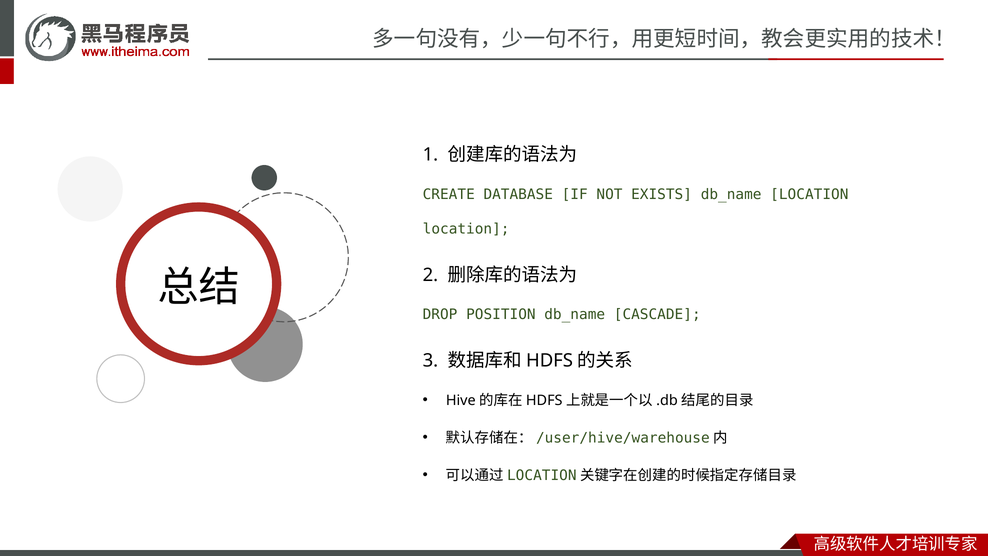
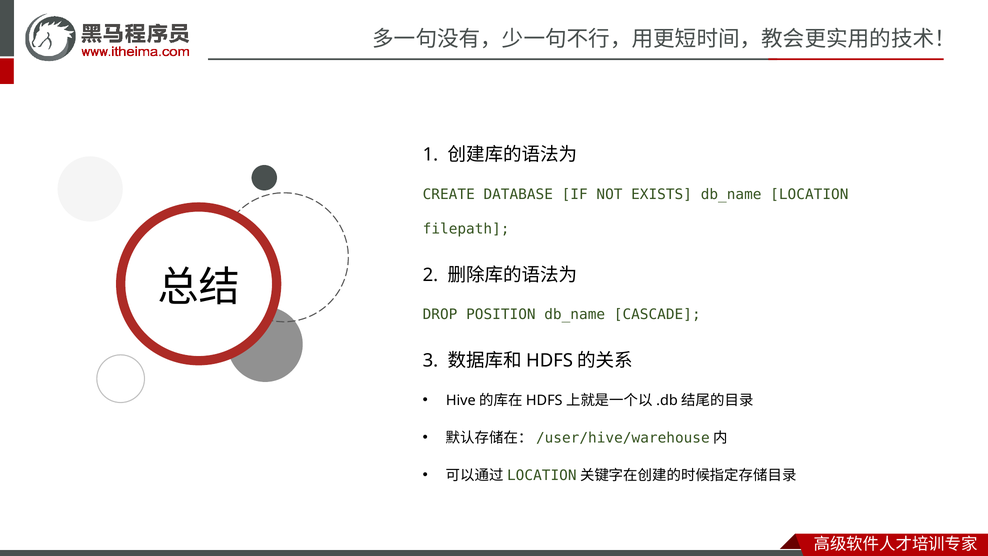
location: location -> filepath (466, 229)
